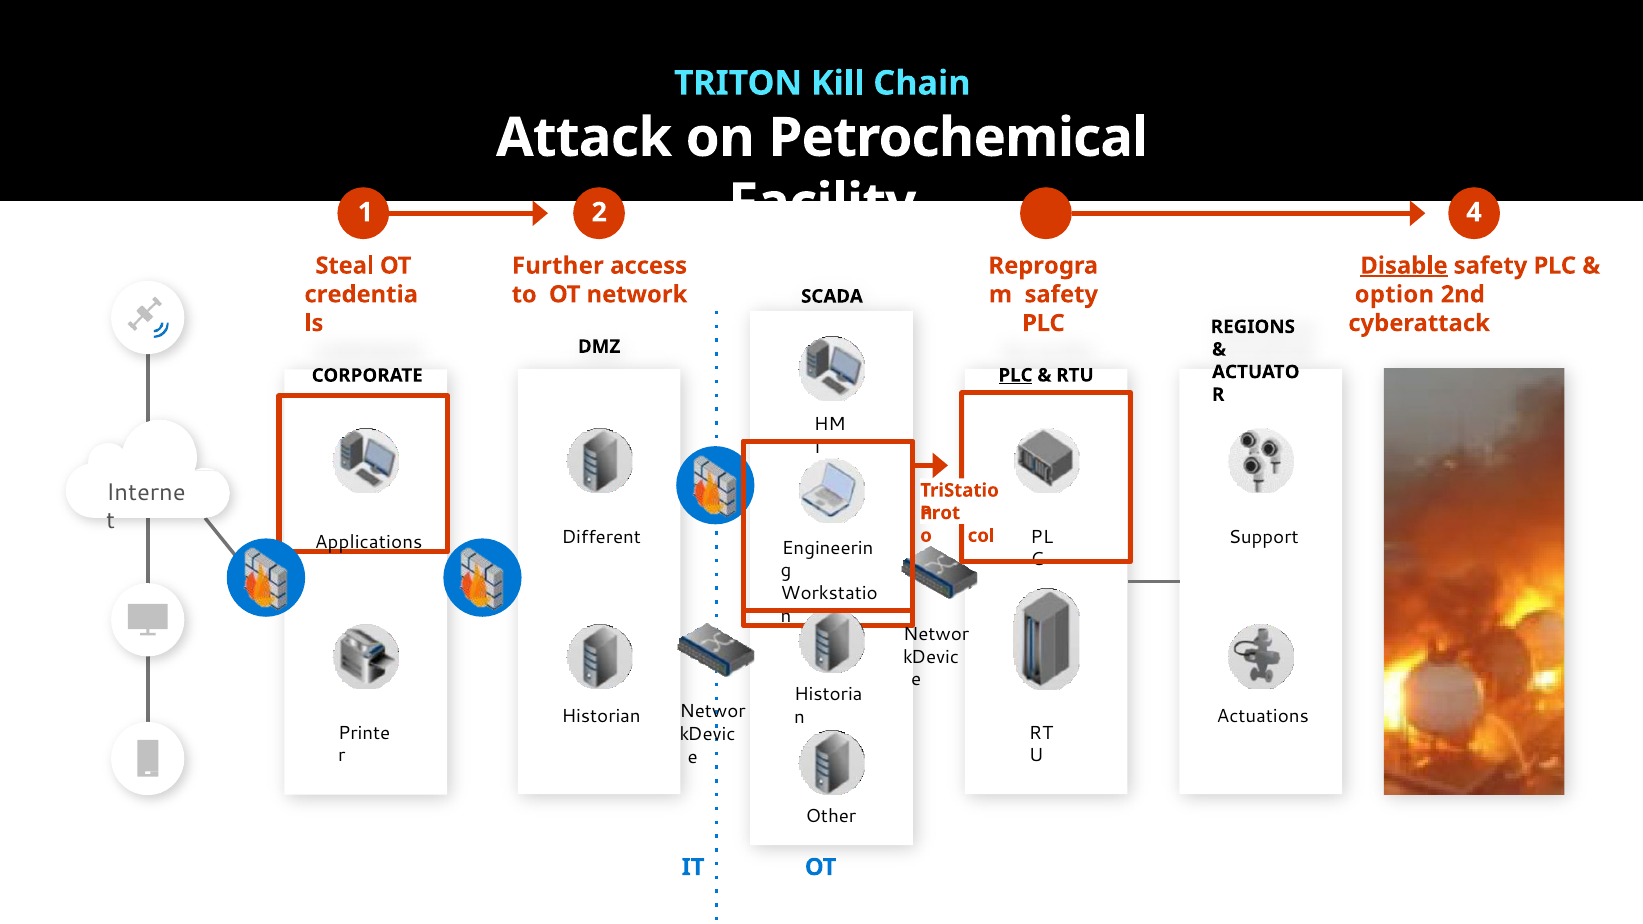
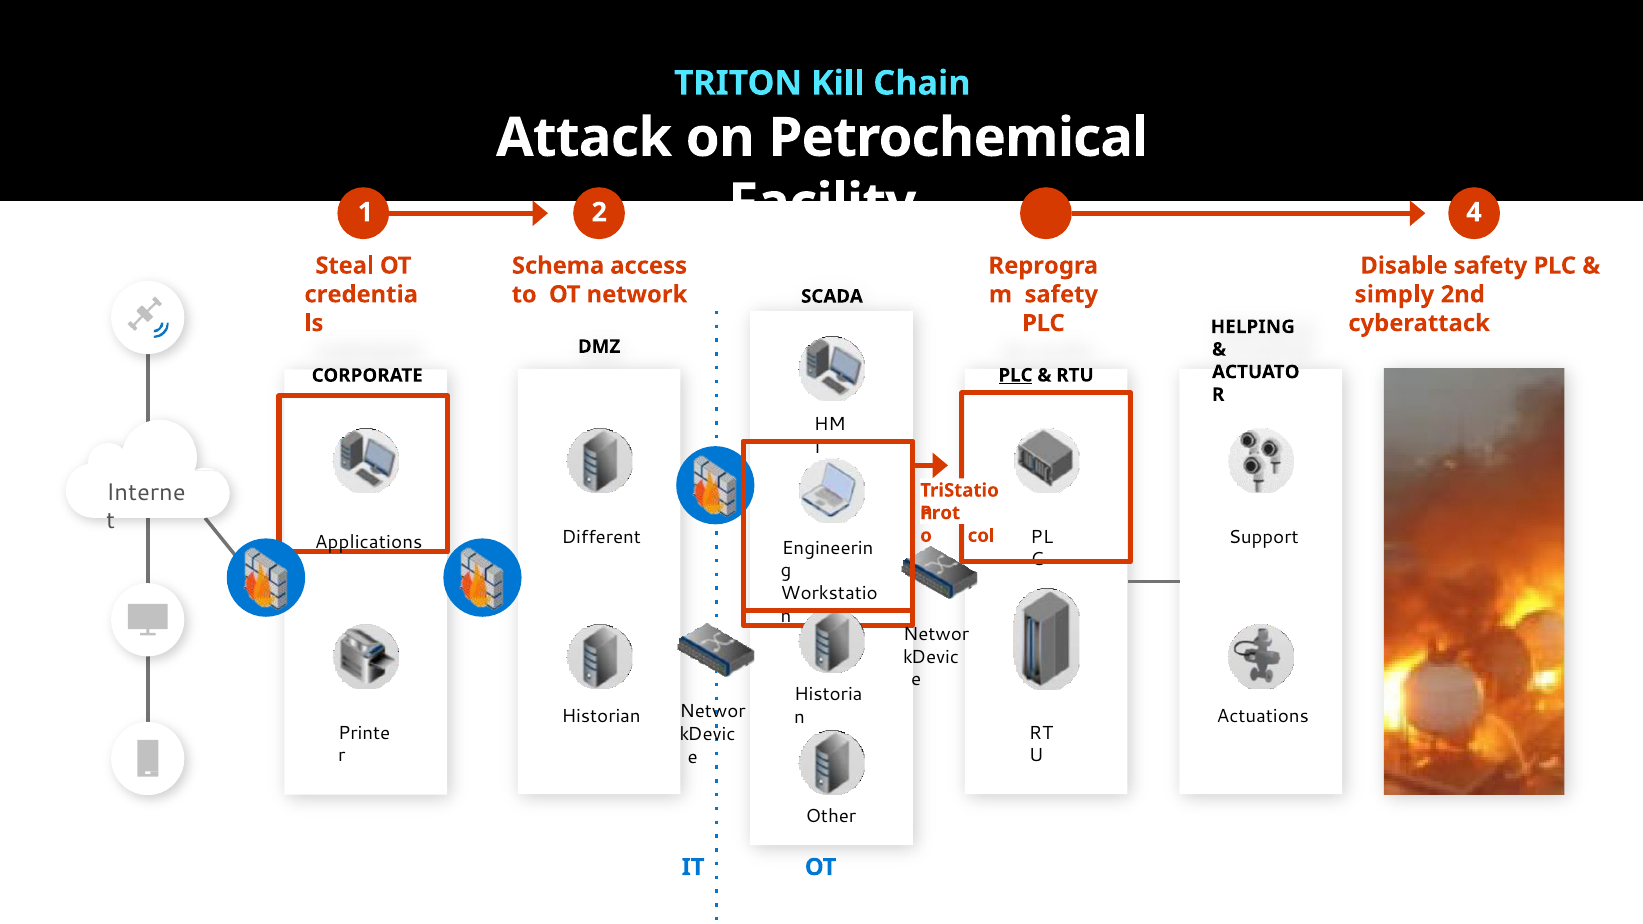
Further: Further -> Schema (558, 266)
Disable underline: present -> none (1404, 266)
option: option -> simply (1394, 295)
REGIONS: REGIONS -> HELPING (1253, 327)
